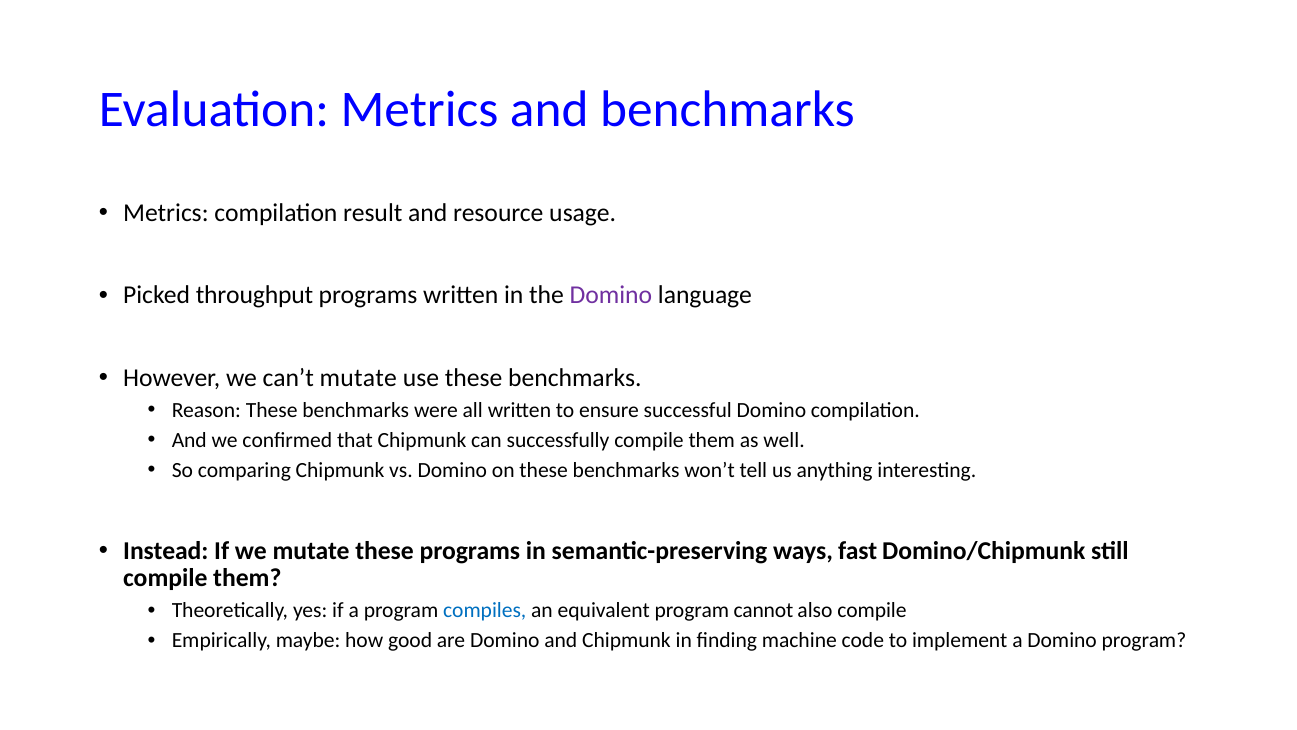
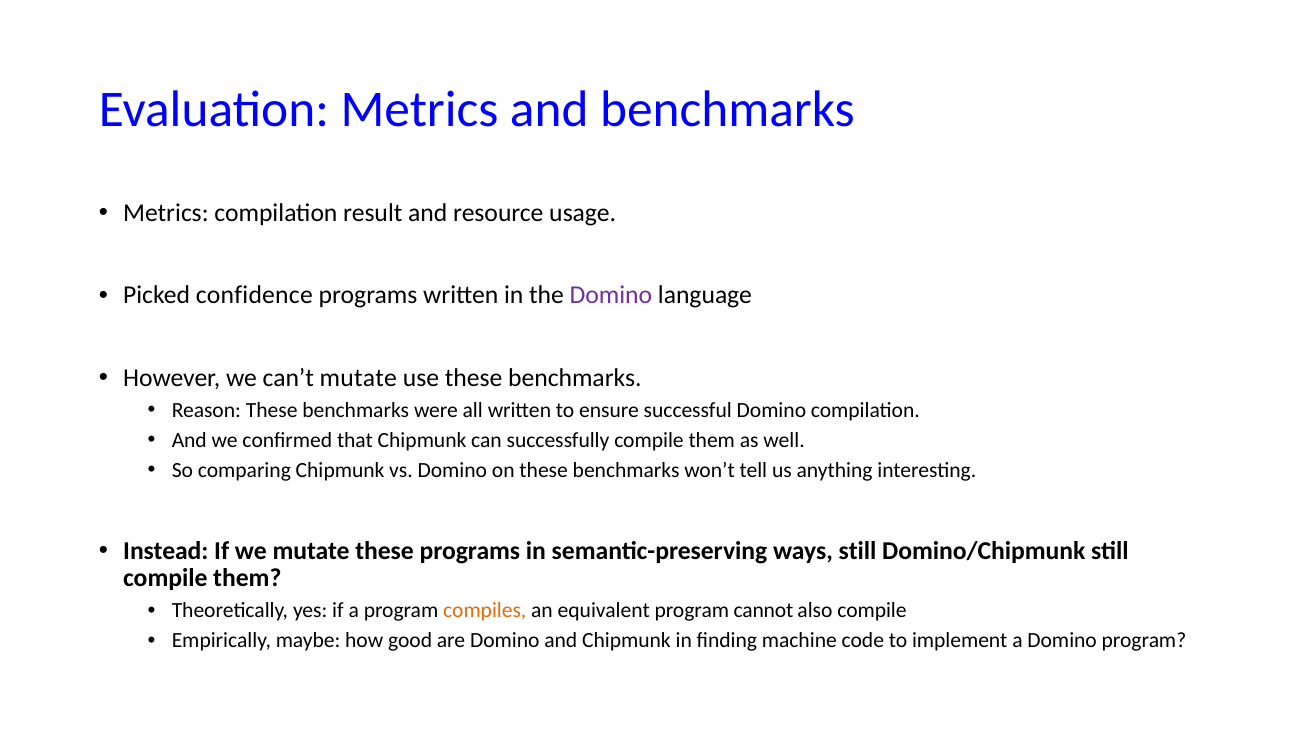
throughput: throughput -> confidence (254, 295)
ways fast: fast -> still (858, 550)
compiles colour: blue -> orange (485, 610)
